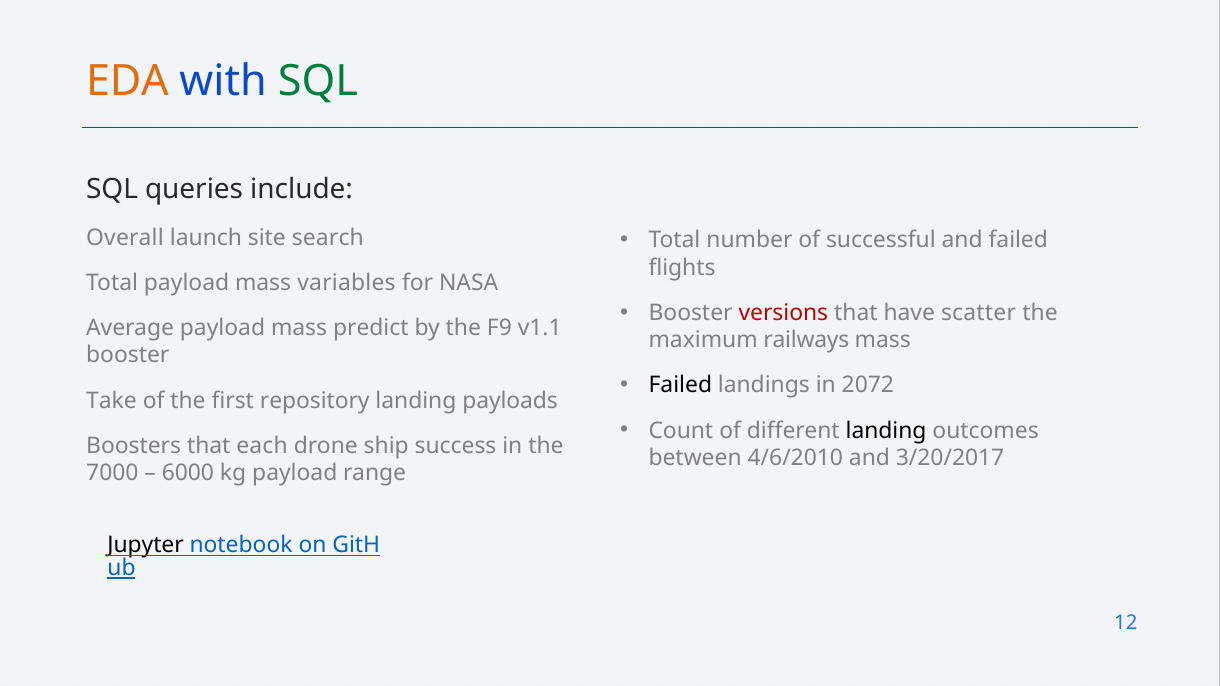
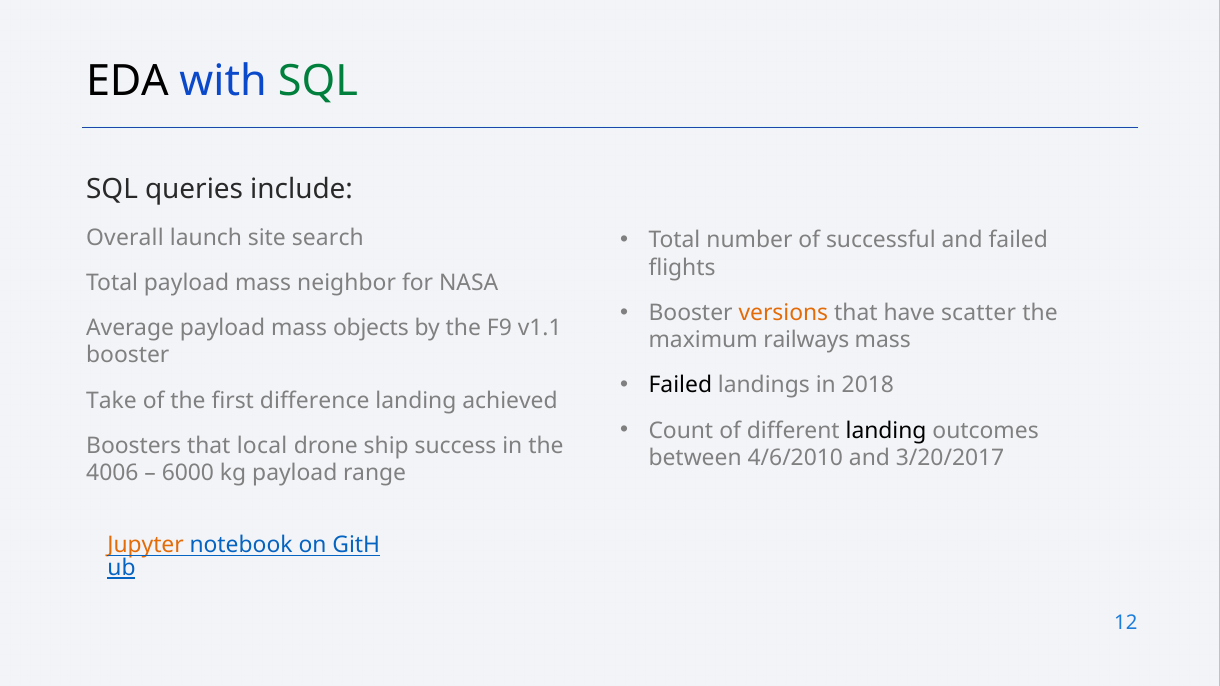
EDA colour: orange -> black (127, 81)
variables: variables -> neighbor (347, 283)
versions colour: red -> orange (783, 313)
predict: predict -> objects (371, 328)
2072: 2072 -> 2018 (868, 386)
repository: repository -> difference (315, 401)
payloads: payloads -> achieved (510, 401)
each: each -> local (262, 446)
7000: 7000 -> 4006 (112, 473)
Jupyter colour: black -> orange (146, 545)
